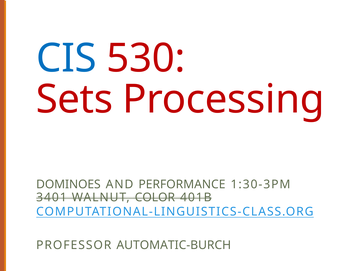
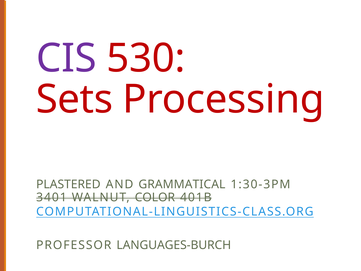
CIS colour: blue -> purple (66, 58)
DOMINOES: DOMINOES -> PLASTERED (68, 184)
PERFORMANCE: PERFORMANCE -> GRAMMATICAL (182, 184)
AUTOMATIC-BURCH: AUTOMATIC-BURCH -> LANGUAGES-BURCH (174, 245)
